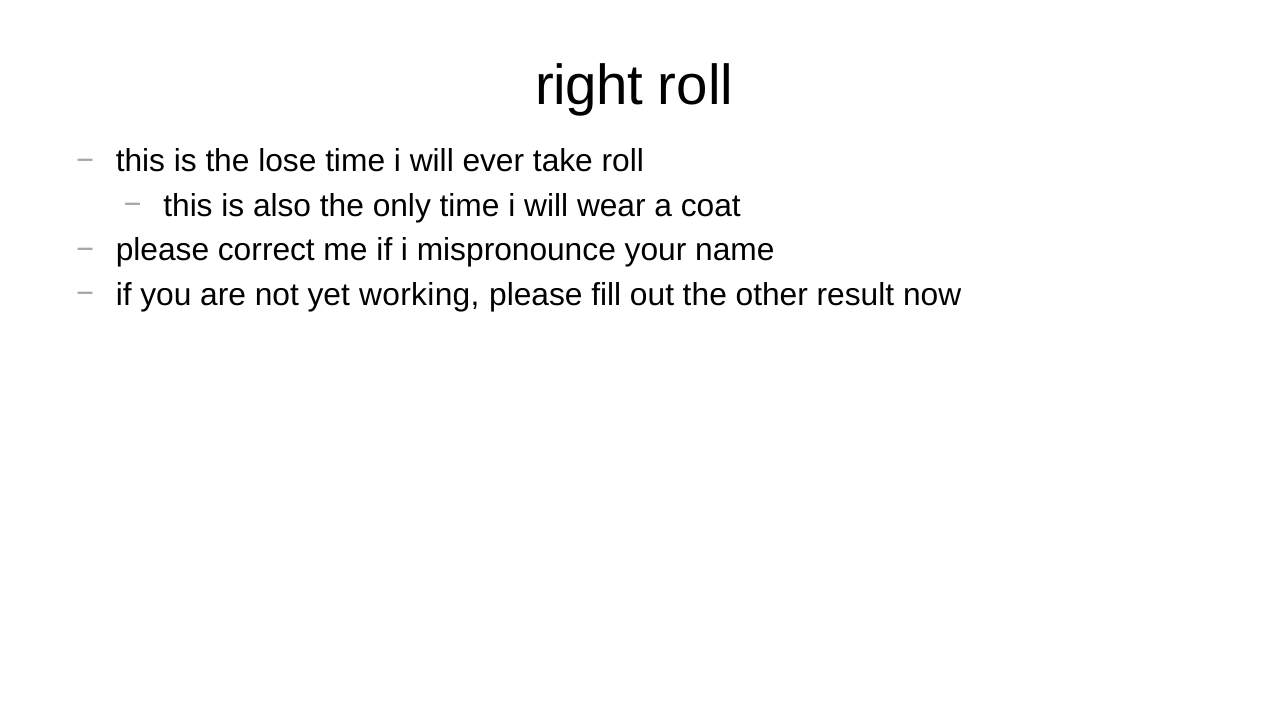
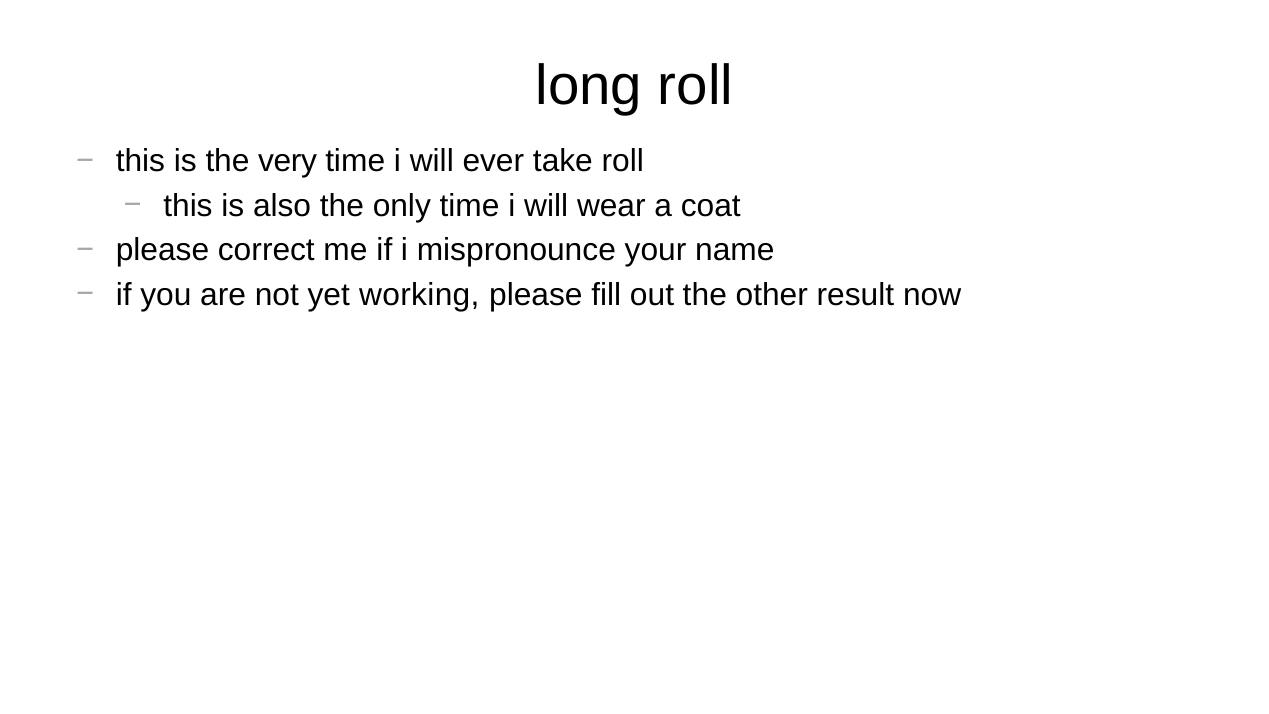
right: right -> long (589, 86)
lose: lose -> very (288, 161)
